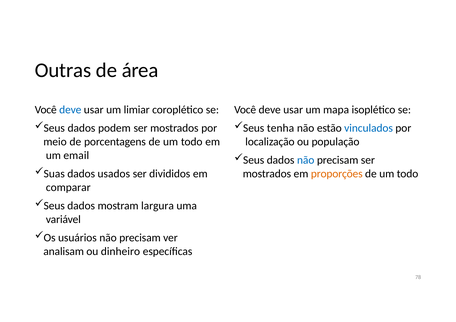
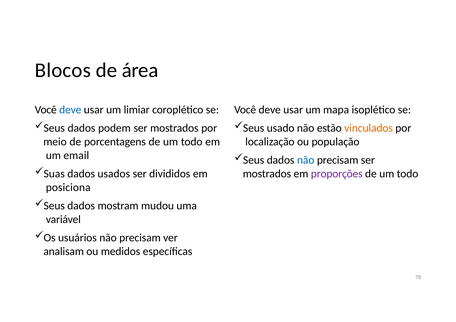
Outras: Outras -> Blocos (63, 70)
tenha: tenha -> usado (281, 128)
vinculados colour: blue -> orange (369, 128)
proporções colour: orange -> purple (337, 174)
comparar: comparar -> posiciona (68, 188)
largura: largura -> mudou (158, 206)
dinheiro: dinheiro -> medidos (121, 252)
